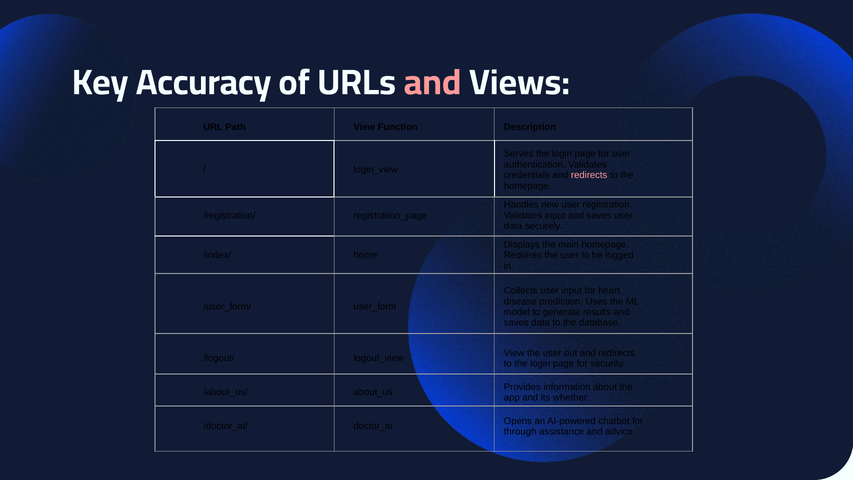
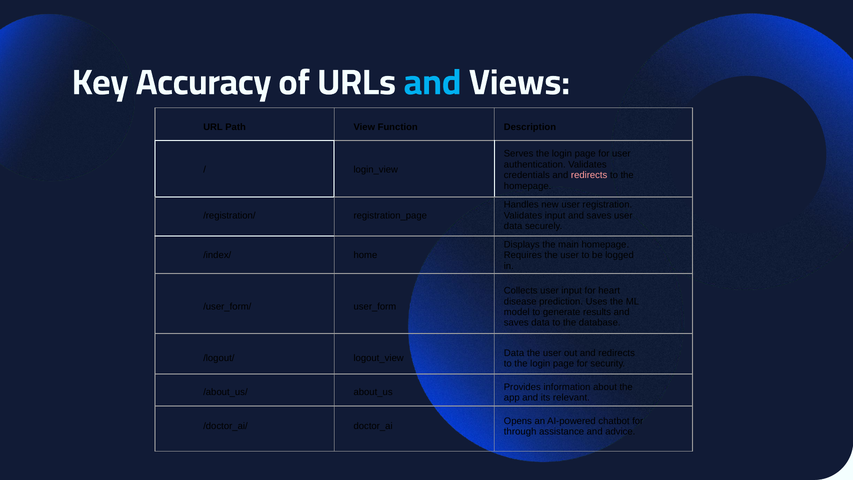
and colour: pink -> light blue (432, 82)
View: View -> Data (514, 353)
whether: whether -> relevant (571, 398)
